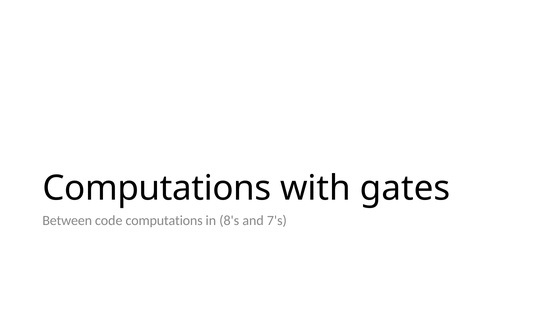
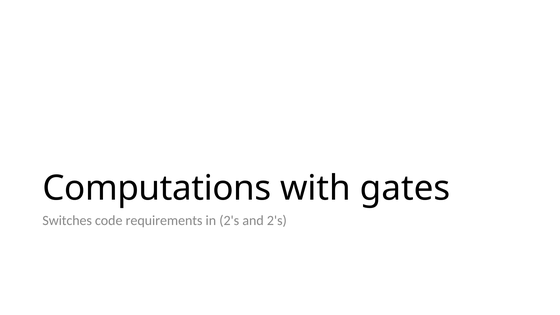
Between: Between -> Switches (67, 220)
code computations: computations -> requirements (164, 220)
in 8's: 8's -> 2's (229, 220)
and 7's: 7's -> 2's (277, 220)
